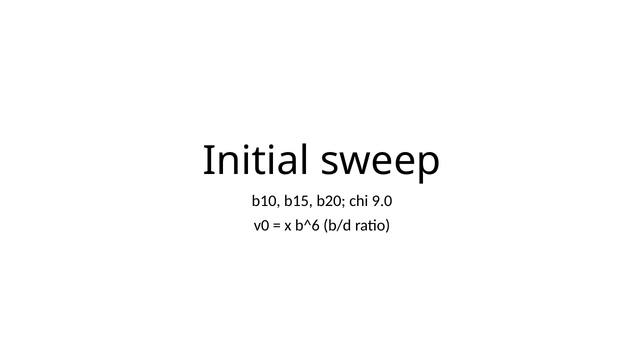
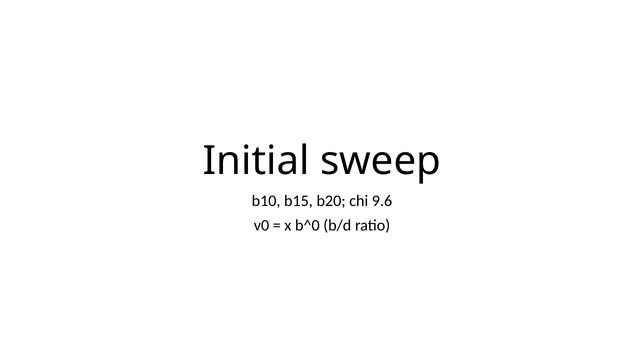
9.0: 9.0 -> 9.6 (382, 201)
b^6: b^6 -> b^0 (307, 225)
